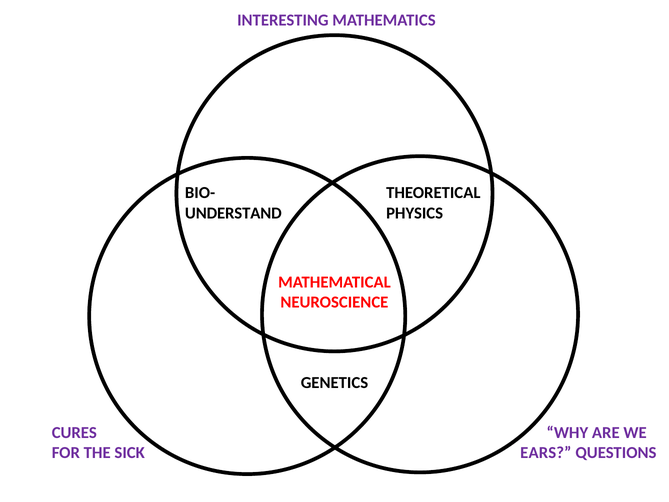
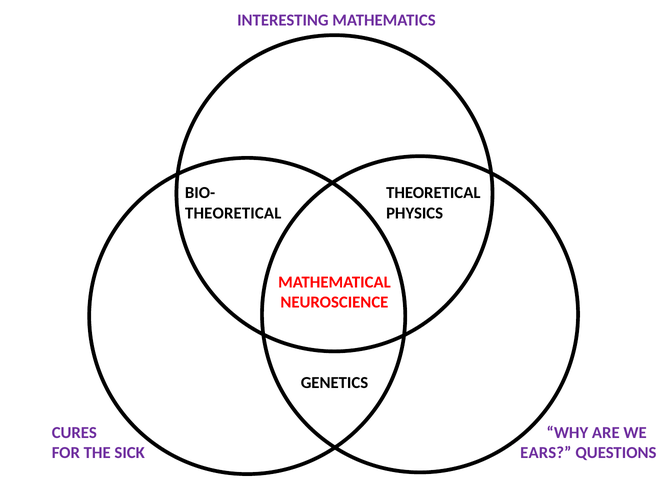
UNDERSTAND: UNDERSTAND -> THEORETICAL (233, 213)
